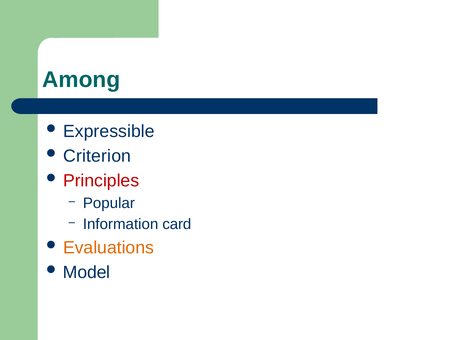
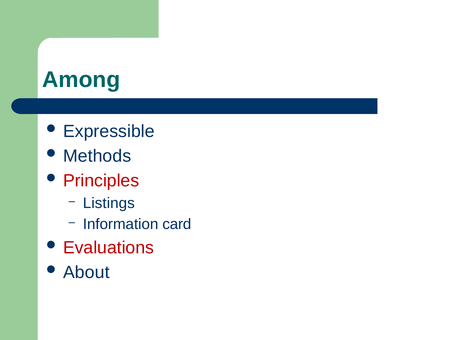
Criterion: Criterion -> Methods (97, 156)
Popular: Popular -> Listings (109, 203)
Evaluations colour: orange -> red (108, 247)
Model: Model -> About (86, 272)
